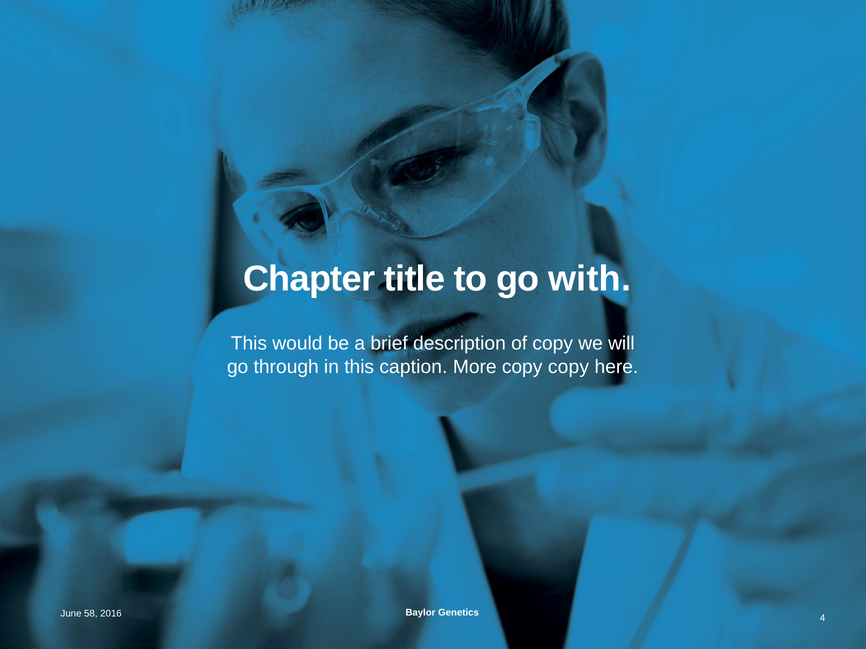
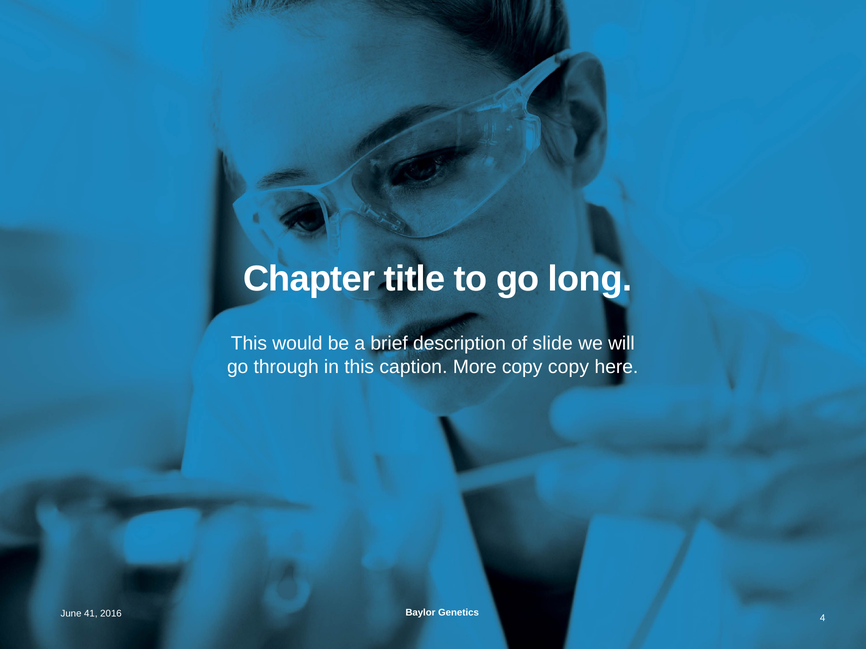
with: with -> long (590, 279)
of copy: copy -> slide (553, 344)
58: 58 -> 41 (91, 614)
